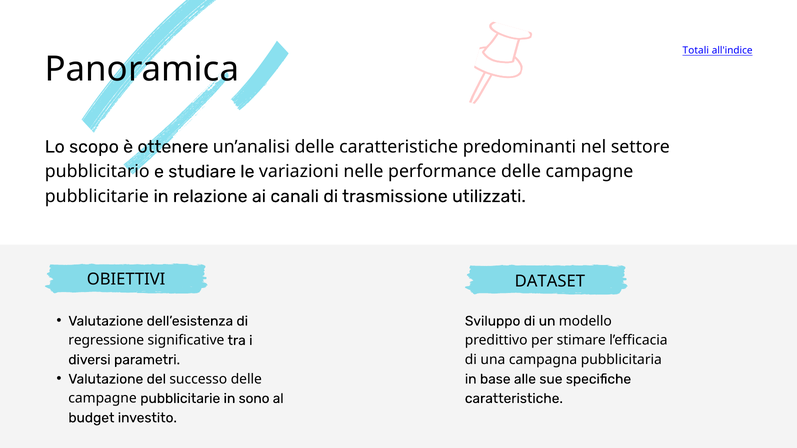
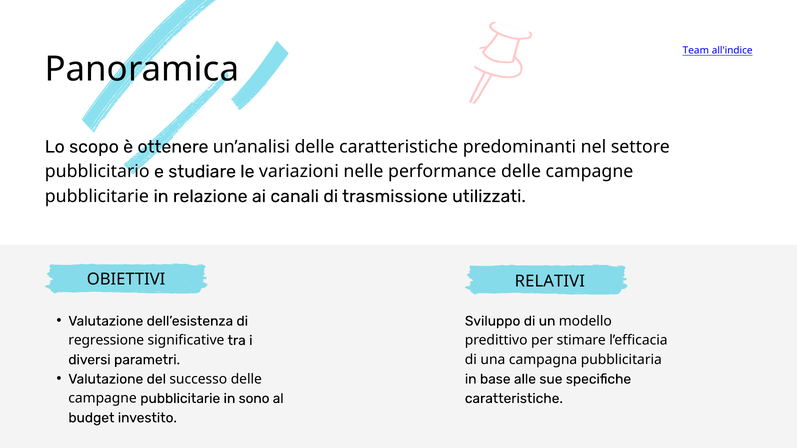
Totali: Totali -> Team (696, 51)
DATASET: DATASET -> RELATIVI (550, 281)
